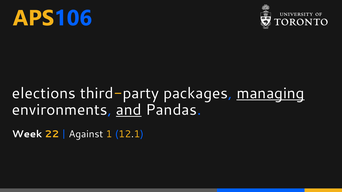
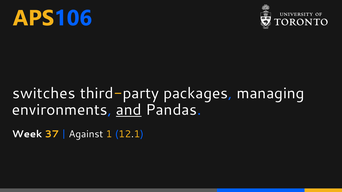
elections: elections -> switches (44, 94)
managing underline: present -> none (271, 94)
22: 22 -> 37 (52, 134)
